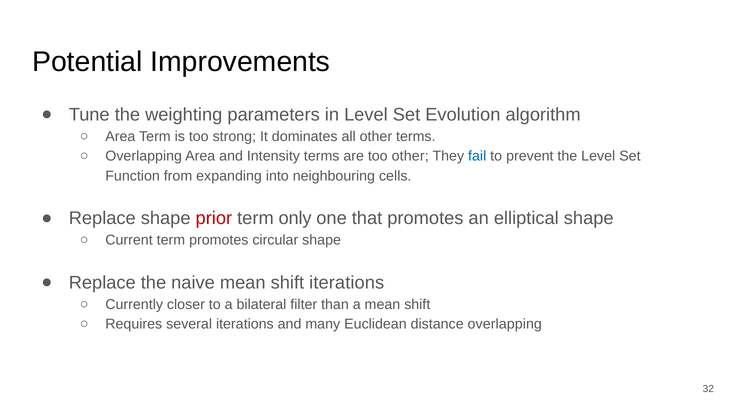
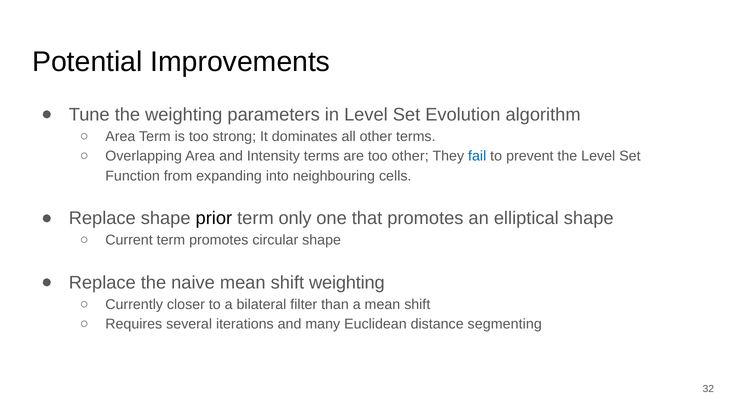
prior colour: red -> black (214, 219)
shift iterations: iterations -> weighting (347, 283)
distance overlapping: overlapping -> segmenting (505, 324)
